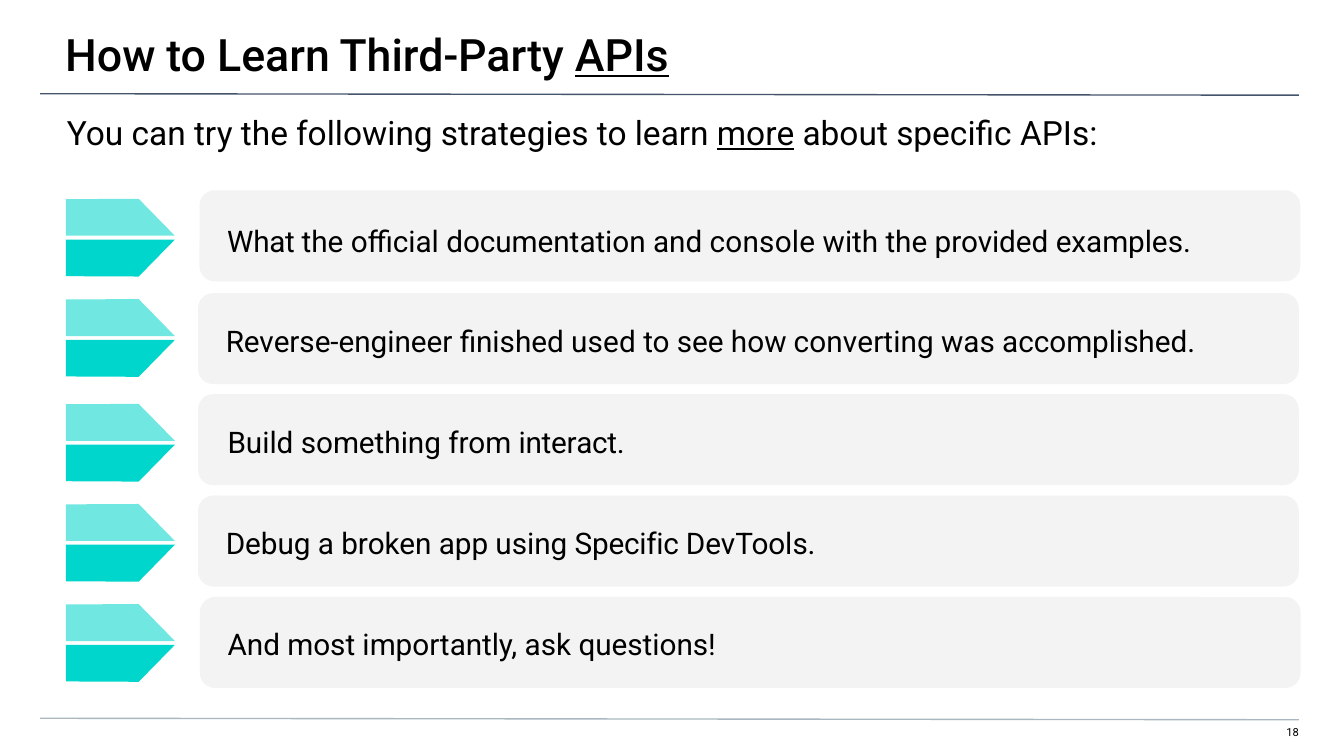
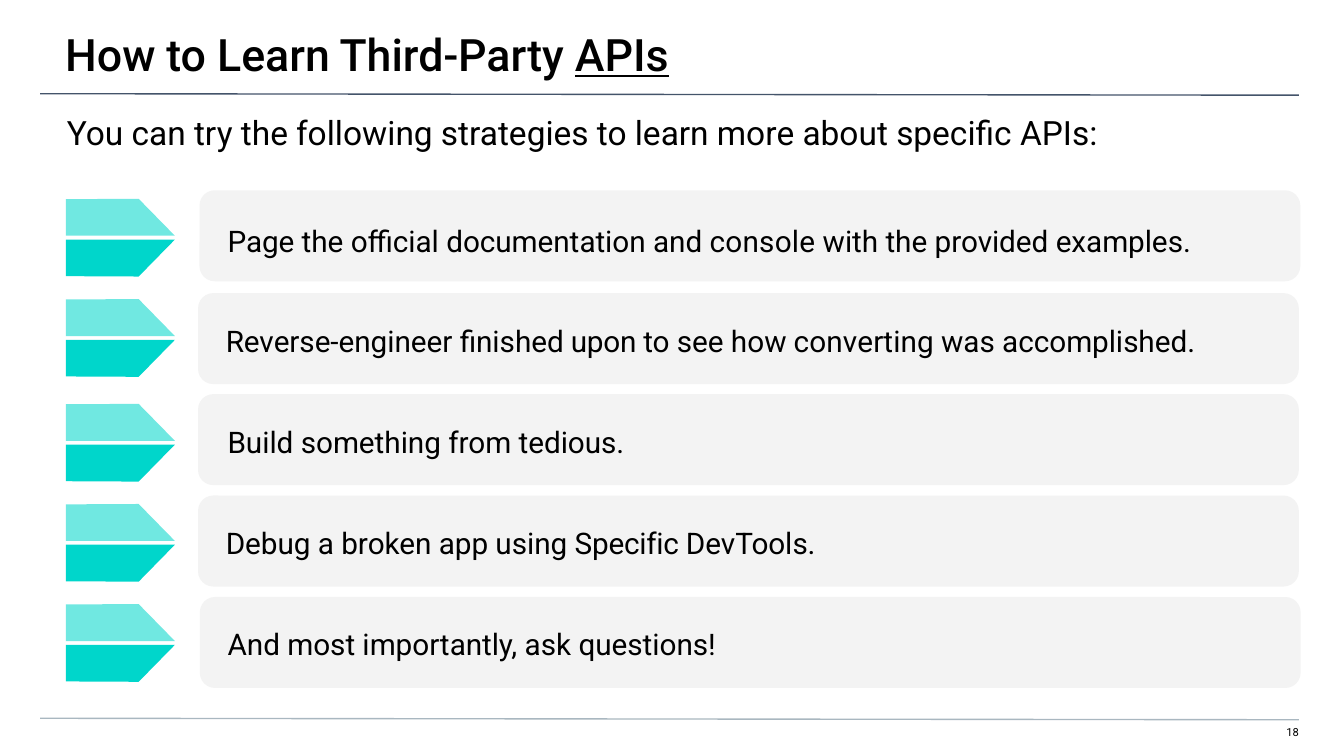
more underline: present -> none (756, 135)
What: What -> Page (261, 242)
used: used -> upon (604, 343)
interact: interact -> tedious (571, 444)
